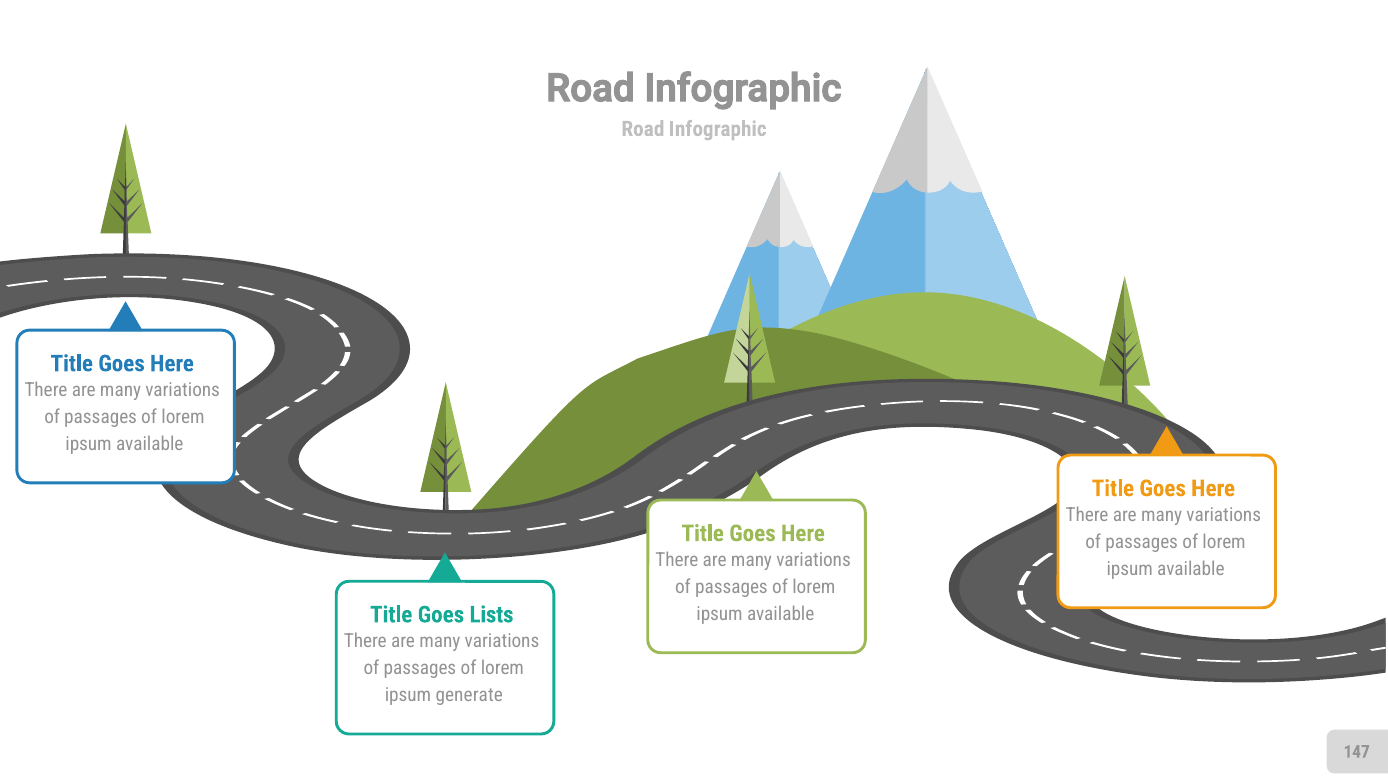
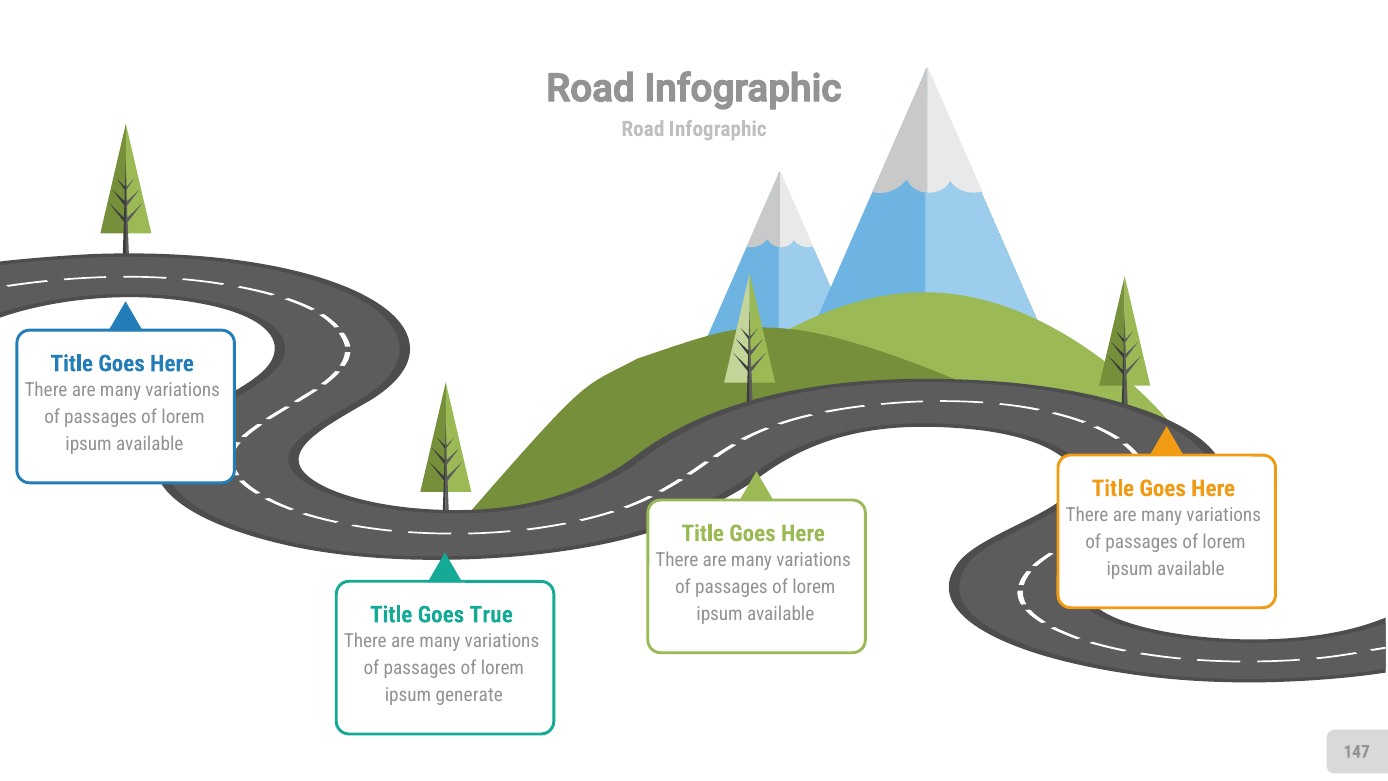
Lists: Lists -> True (491, 615)
